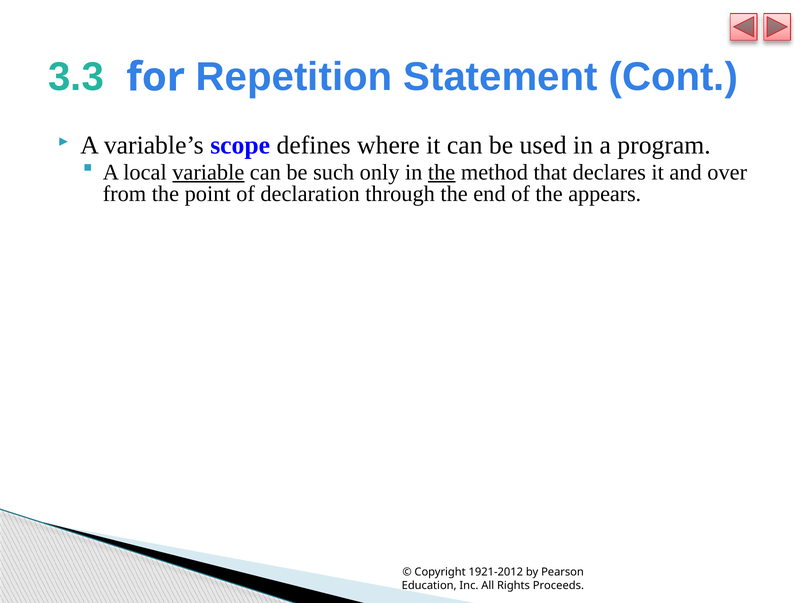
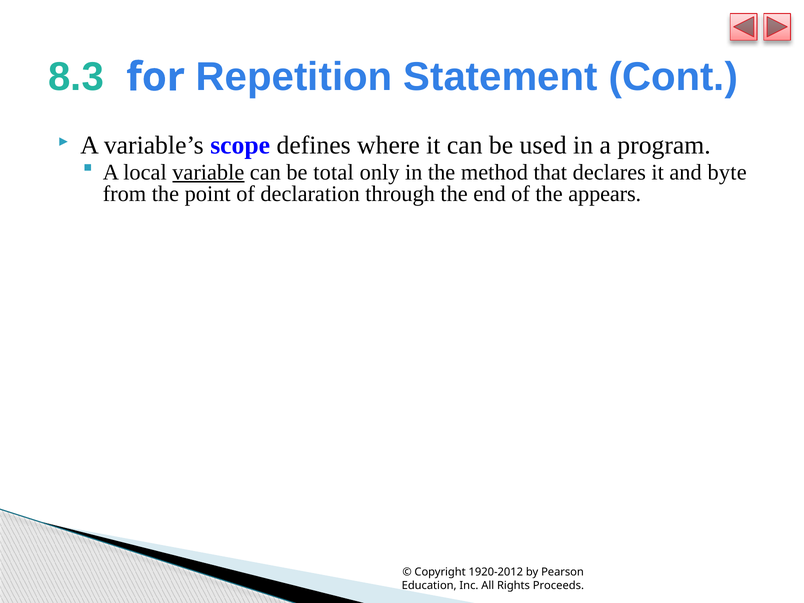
3.3: 3.3 -> 8.3 (76, 77)
such: such -> total (334, 172)
the underline: present -> none (442, 172)
over: over -> byte (727, 172)
1921-2012: 1921-2012 -> 1920-2012 (496, 572)
